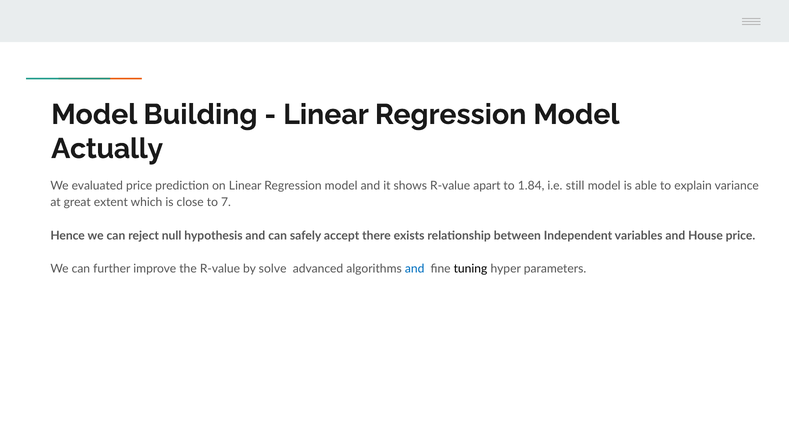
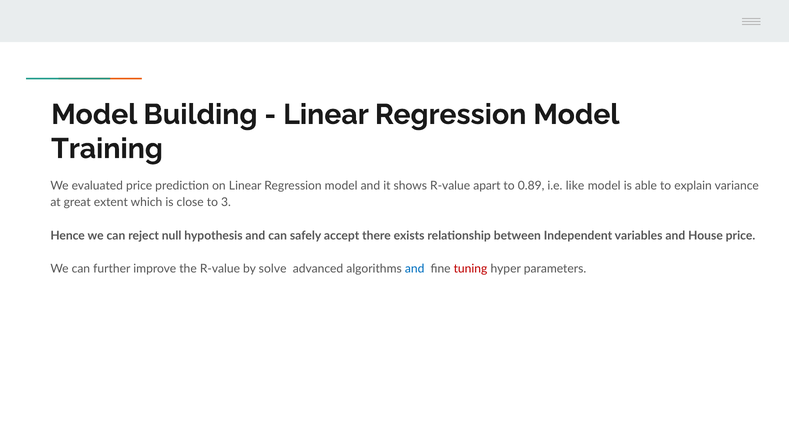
Actually: Actually -> Training (107, 149)
1.84: 1.84 -> 0.89 (531, 186)
still: still -> like (575, 186)
7: 7 -> 3 (226, 202)
tuning colour: black -> red (471, 269)
